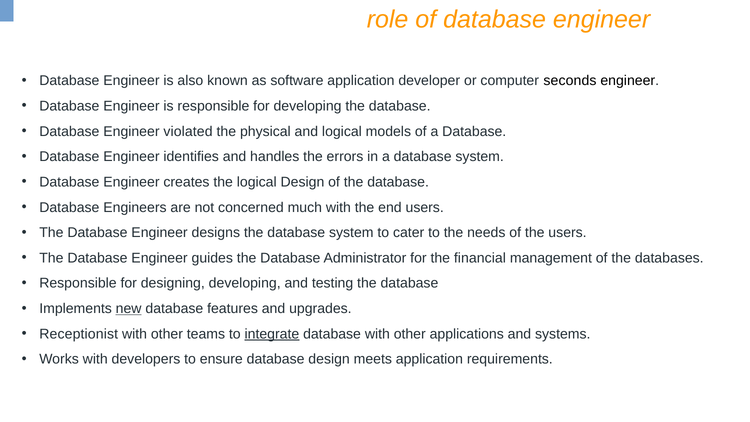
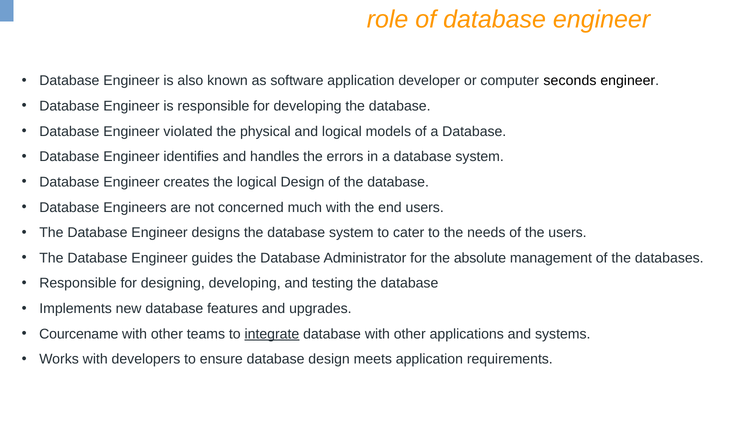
financial: financial -> absolute (480, 258)
new underline: present -> none (129, 309)
Receptionist: Receptionist -> Courcename (79, 334)
